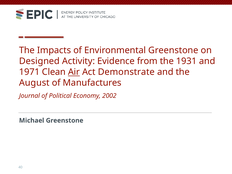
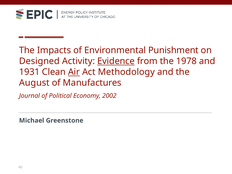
Environmental Greenstone: Greenstone -> Punishment (173, 50)
Evidence underline: none -> present (116, 61)
1931: 1931 -> 1978 (186, 61)
1971: 1971 -> 1931 (29, 72)
Demonstrate: Demonstrate -> Methodology (126, 72)
